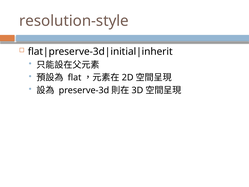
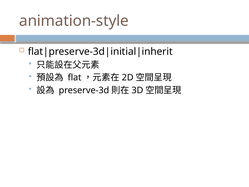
resolution-style: resolution-style -> animation-style (74, 21)
